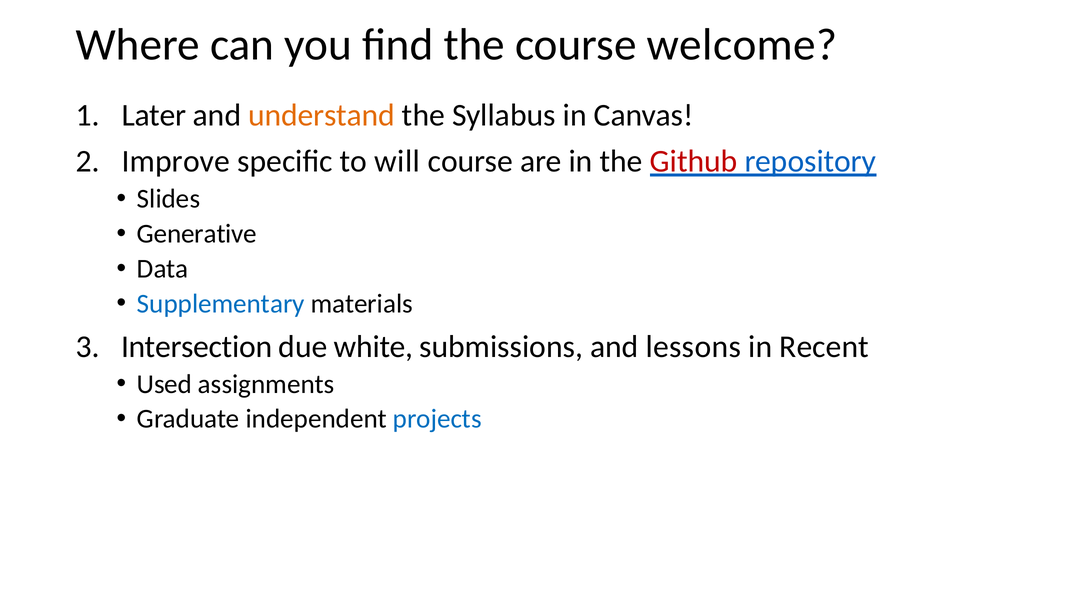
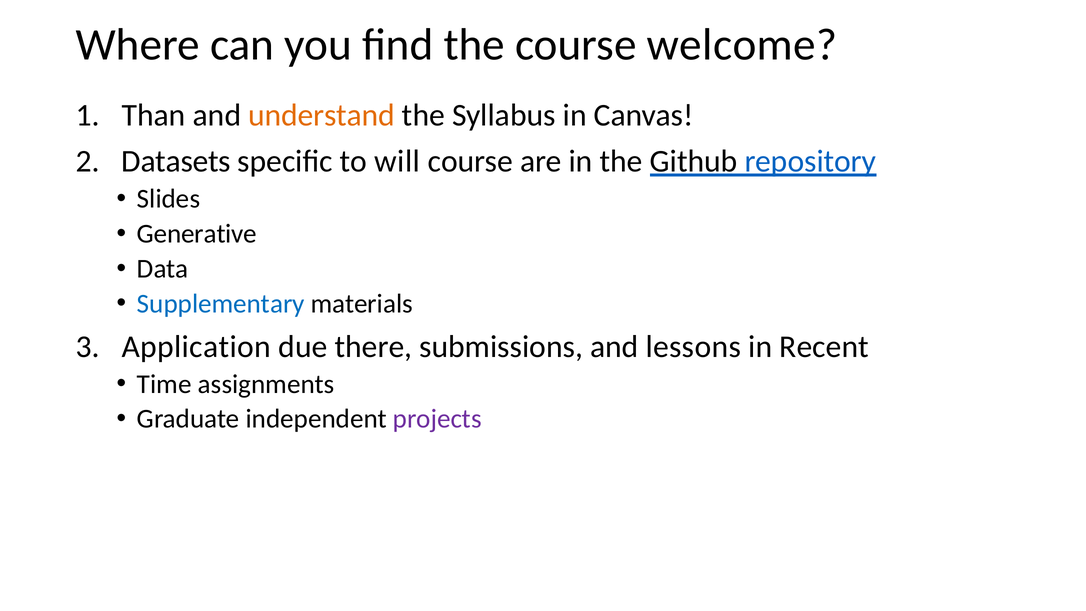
Later: Later -> Than (154, 115)
Improve: Improve -> Datasets (176, 161)
Github colour: red -> black (694, 161)
Intersection: Intersection -> Application (196, 347)
white: white -> there (373, 347)
Used: Used -> Time (164, 384)
projects colour: blue -> purple (437, 419)
